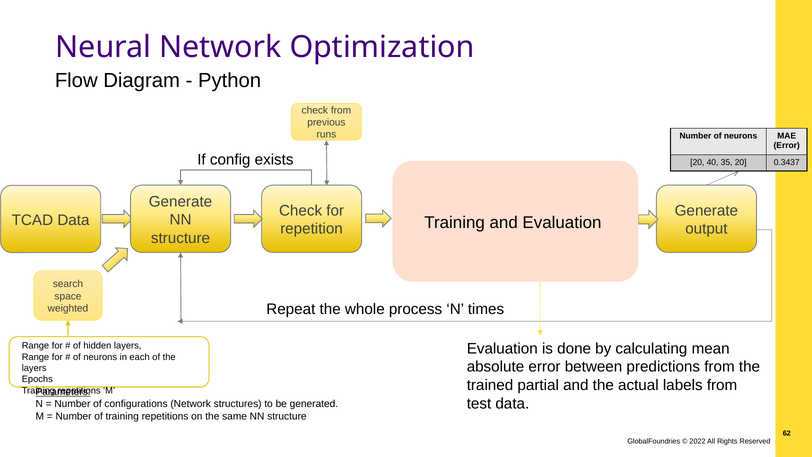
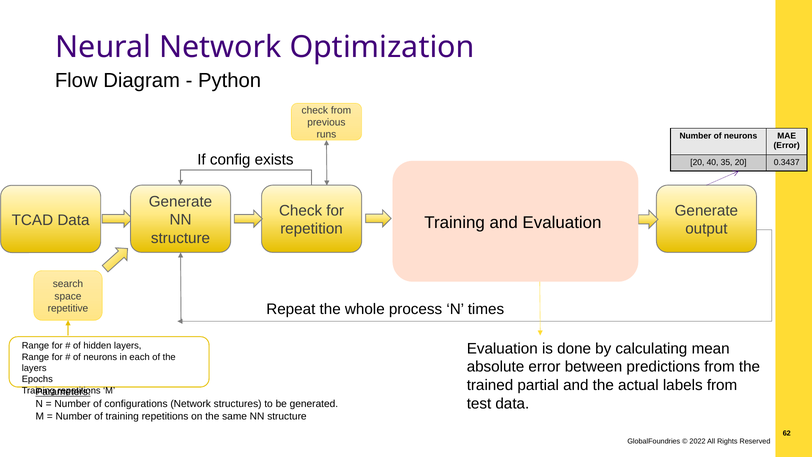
weighted: weighted -> repetitive (68, 308)
